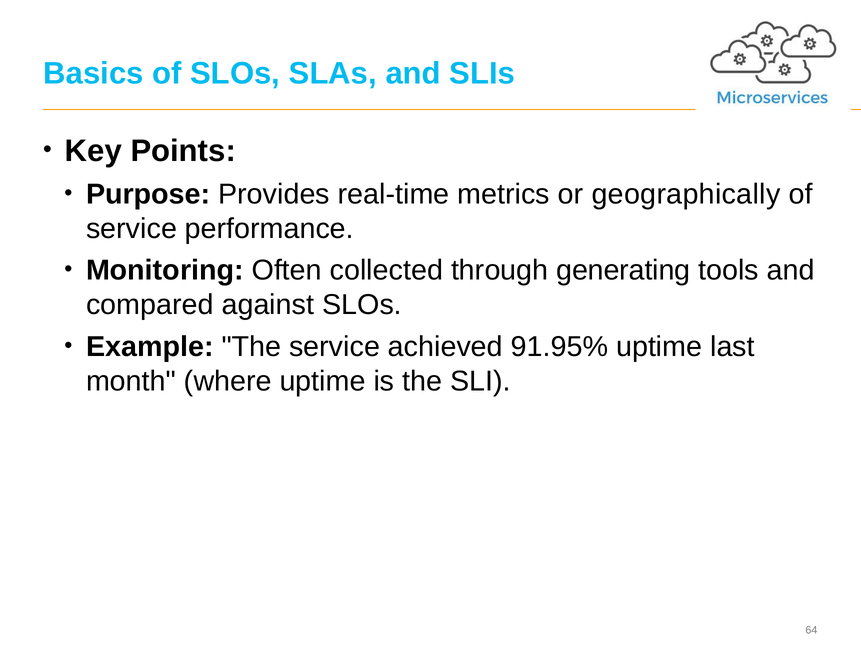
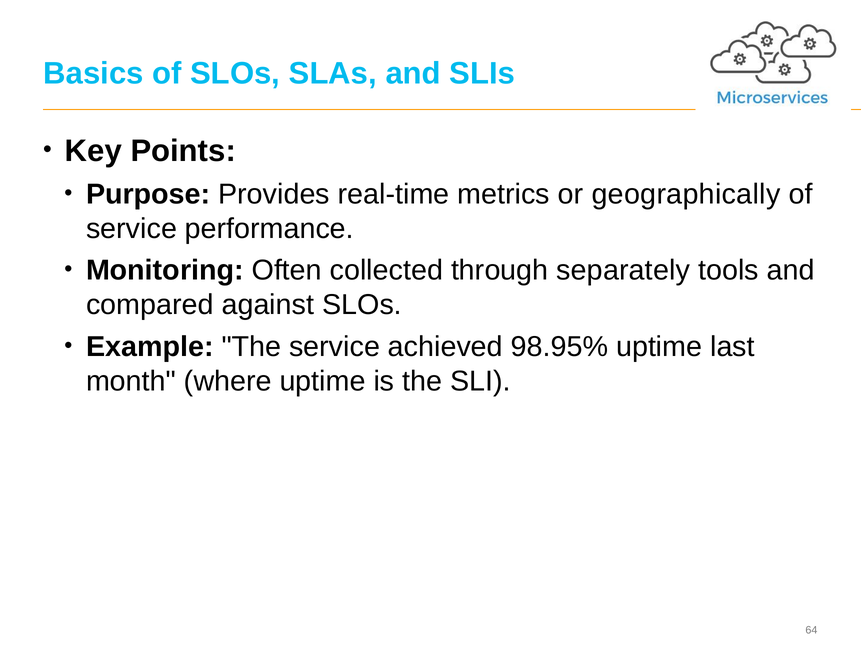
generating: generating -> separately (623, 270)
91.95%: 91.95% -> 98.95% (559, 347)
